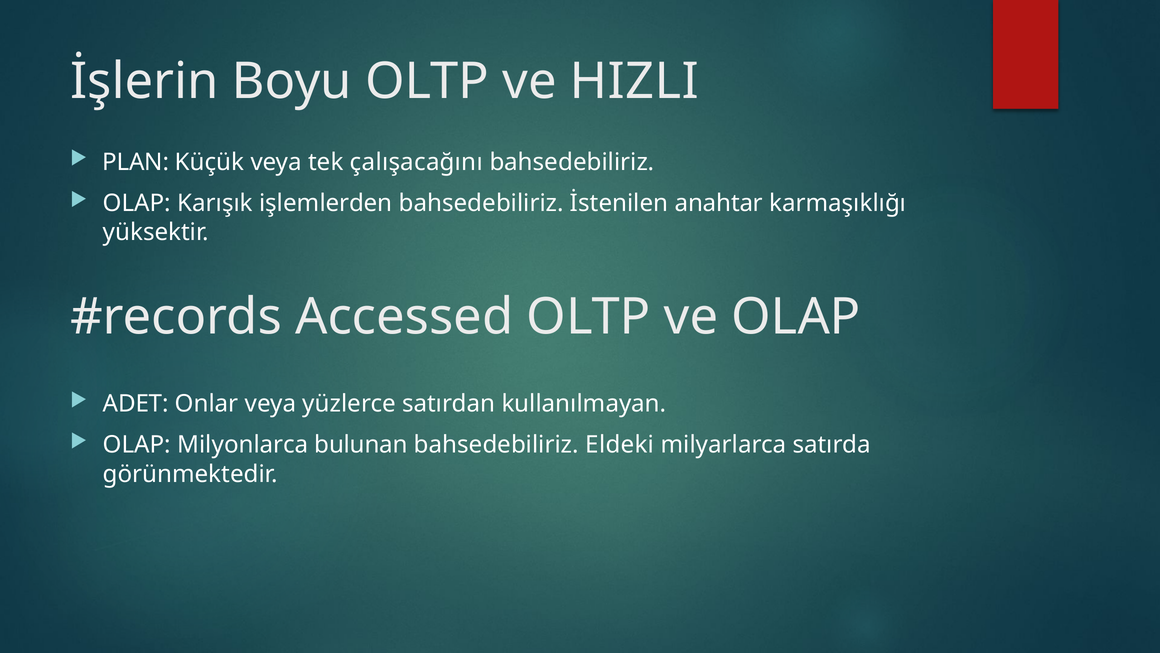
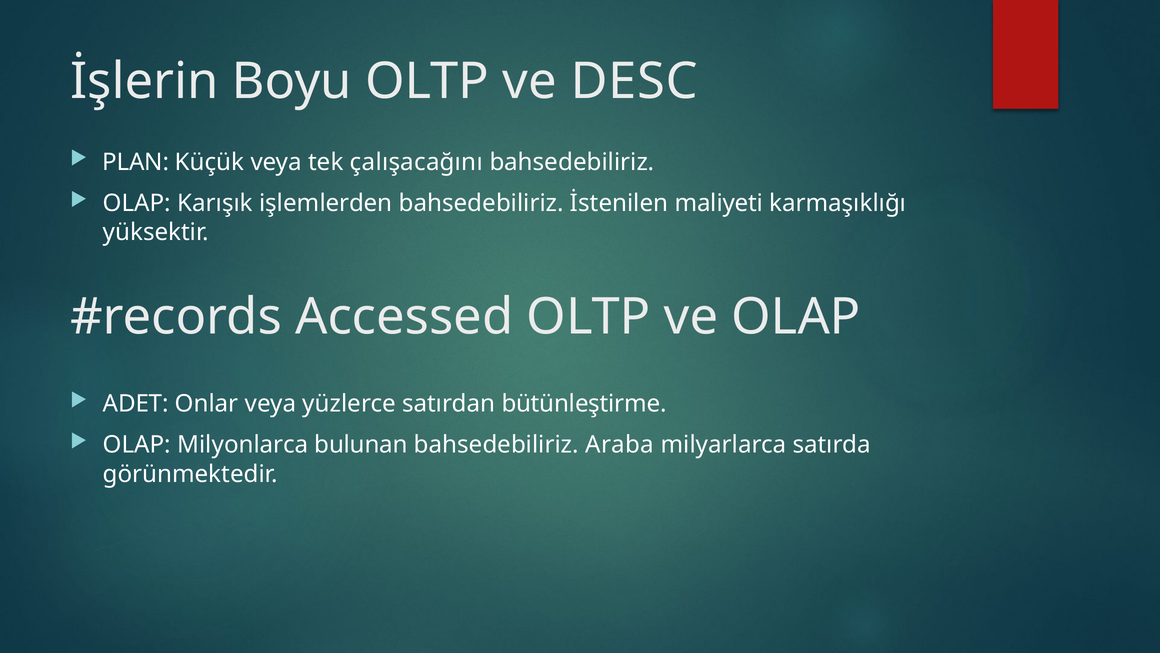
HIZLI: HIZLI -> DESC (634, 81)
anahtar: anahtar -> maliyeti (719, 203)
kullanılmayan: kullanılmayan -> bütünleştirme (584, 403)
Eldeki: Eldeki -> Araba (620, 445)
